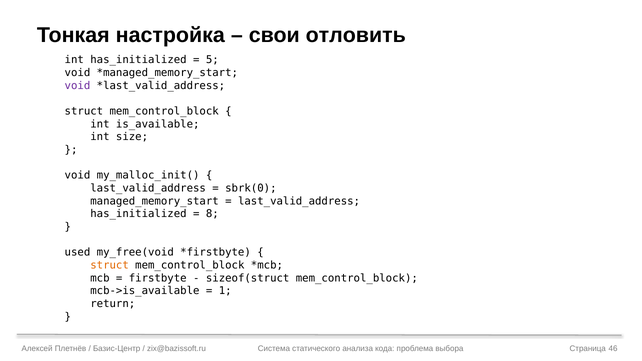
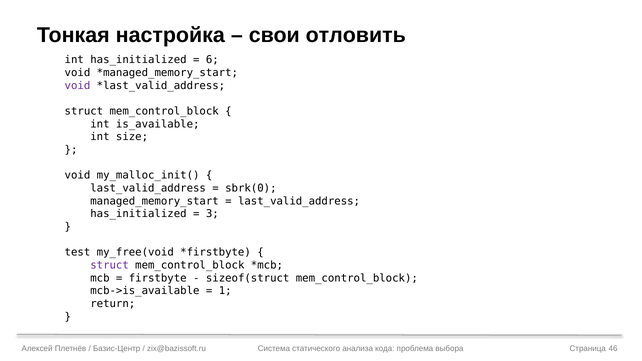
5: 5 -> 6 (212, 60)
8: 8 -> 3 (212, 214)
used: used -> test (77, 252)
struct colour: orange -> purple (110, 265)
